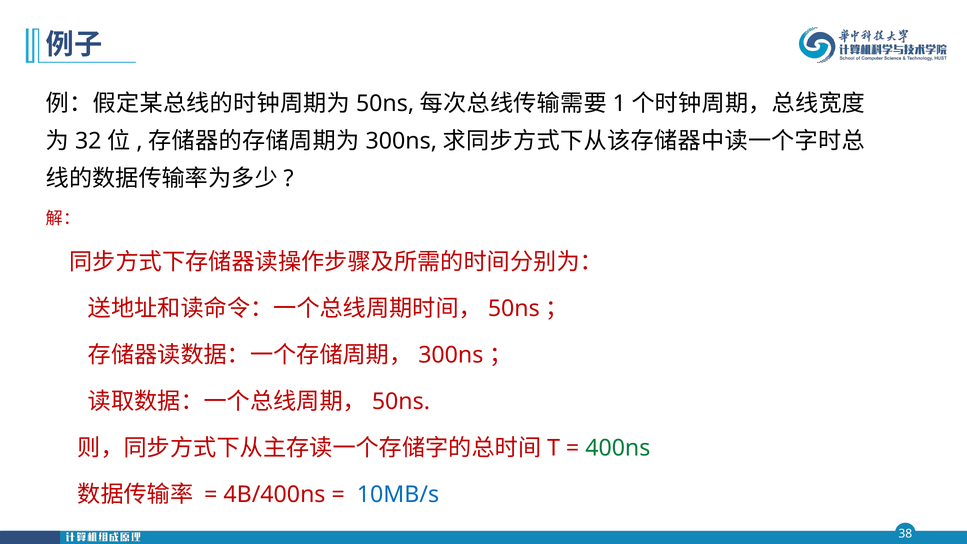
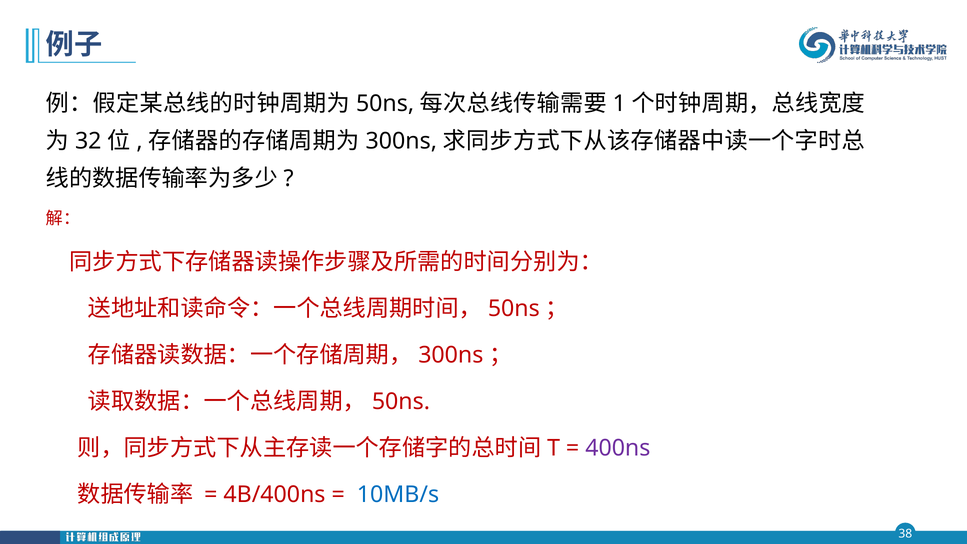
400ns colour: green -> purple (618, 448)
